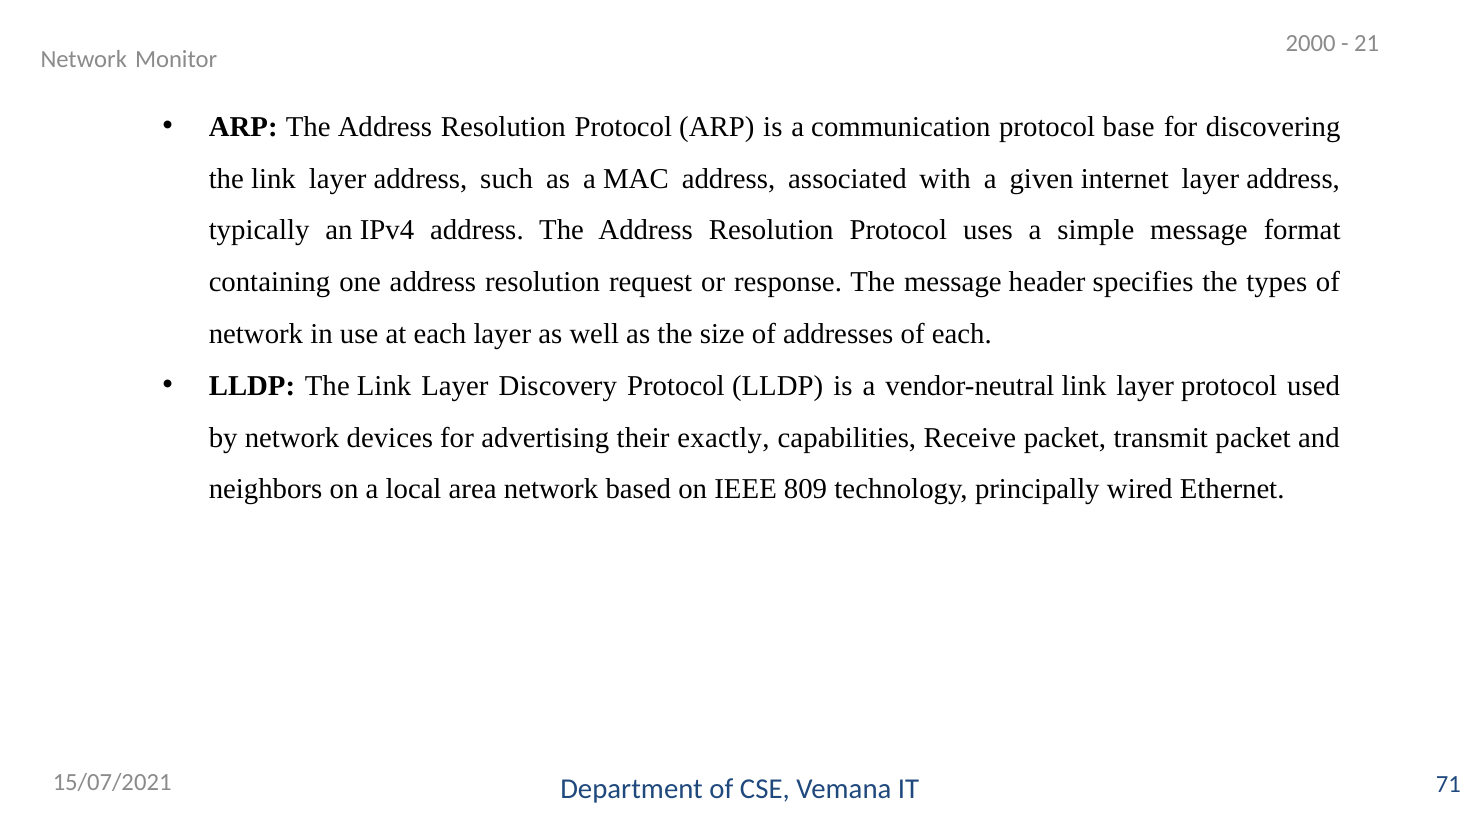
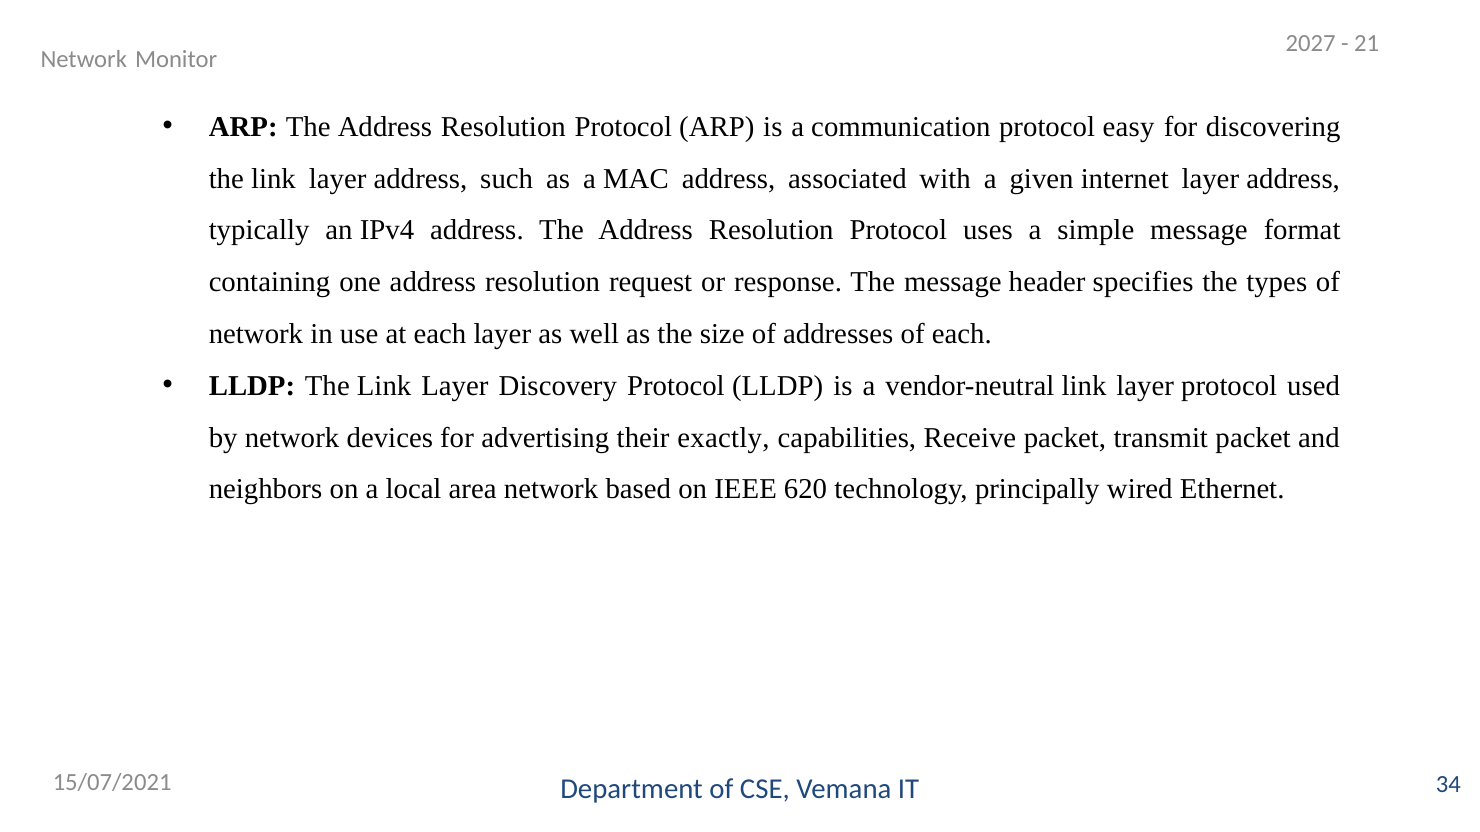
2000: 2000 -> 2027 (1311, 43)
base: base -> easy (1129, 127)
809: 809 -> 620 (806, 490)
71: 71 -> 34 (1448, 785)
